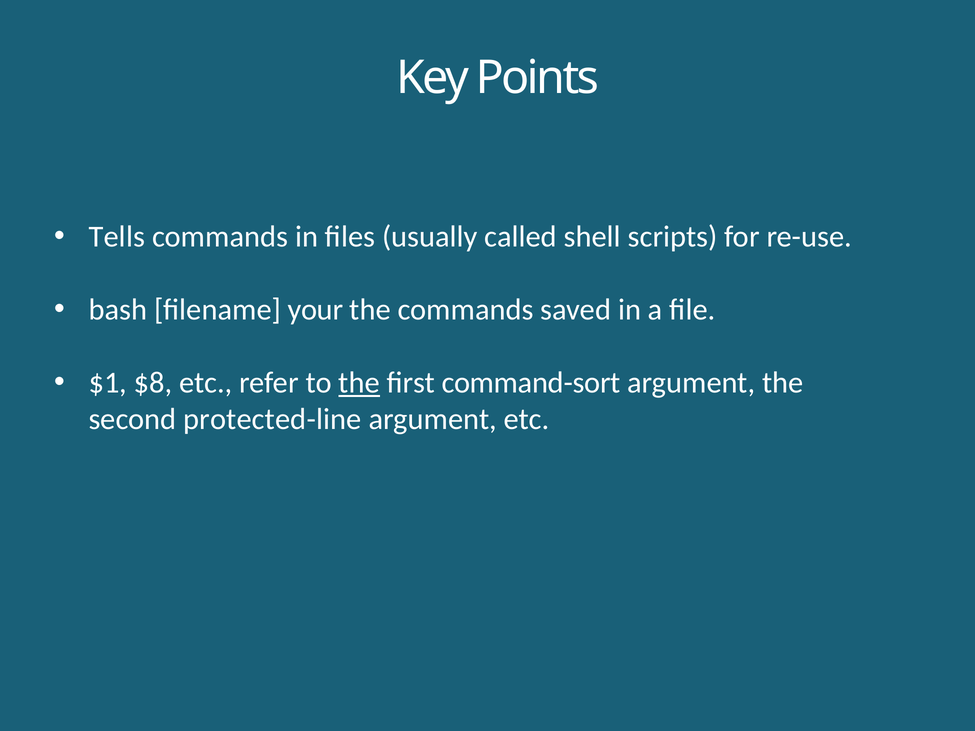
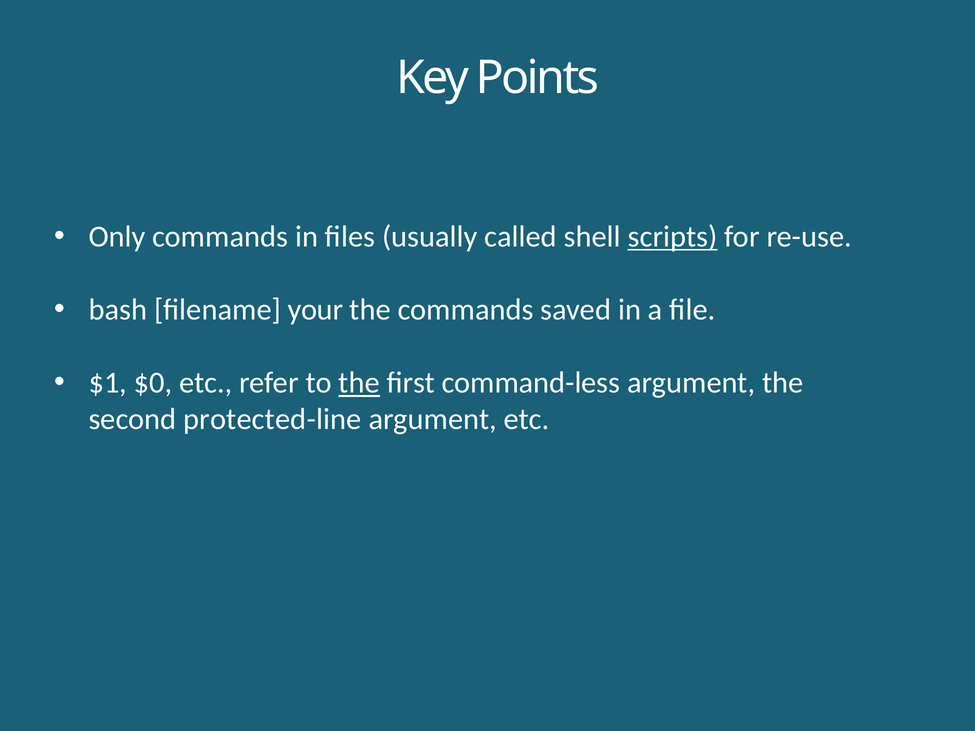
Tells: Tells -> Only (117, 237)
scripts underline: none -> present (673, 237)
$8: $8 -> $0 (153, 383)
command-sort: command-sort -> command-less (531, 383)
